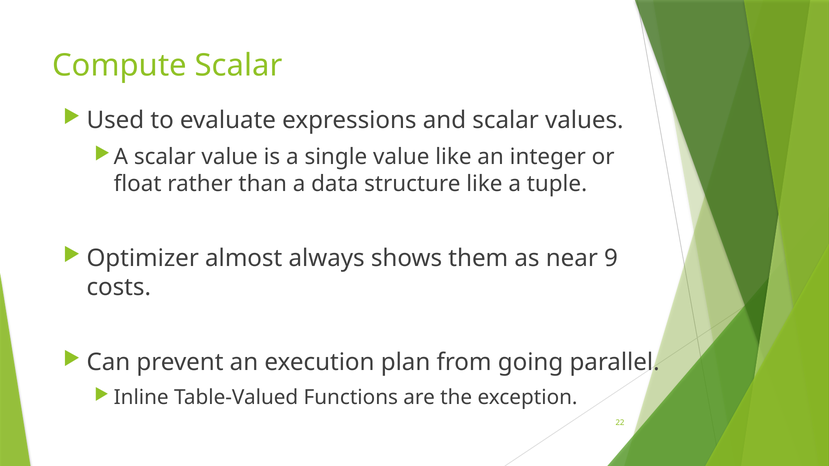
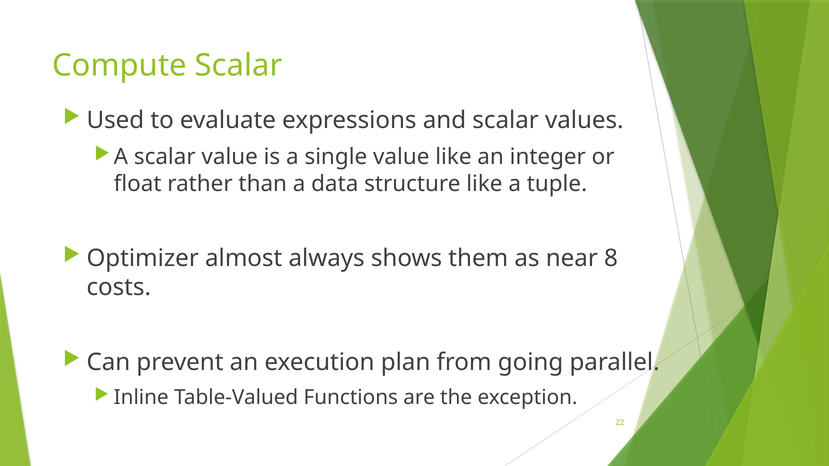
9: 9 -> 8 (611, 258)
